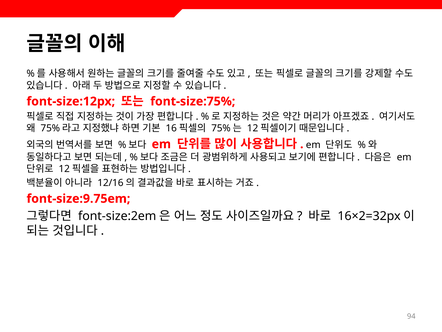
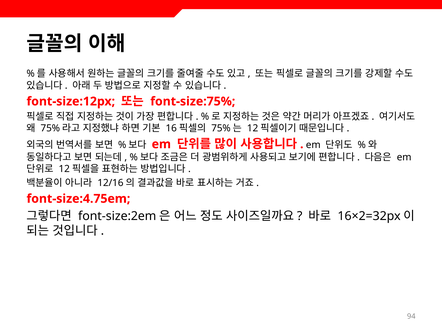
font-size:9.75em: font-size:9.75em -> font-size:4.75em (78, 198)
